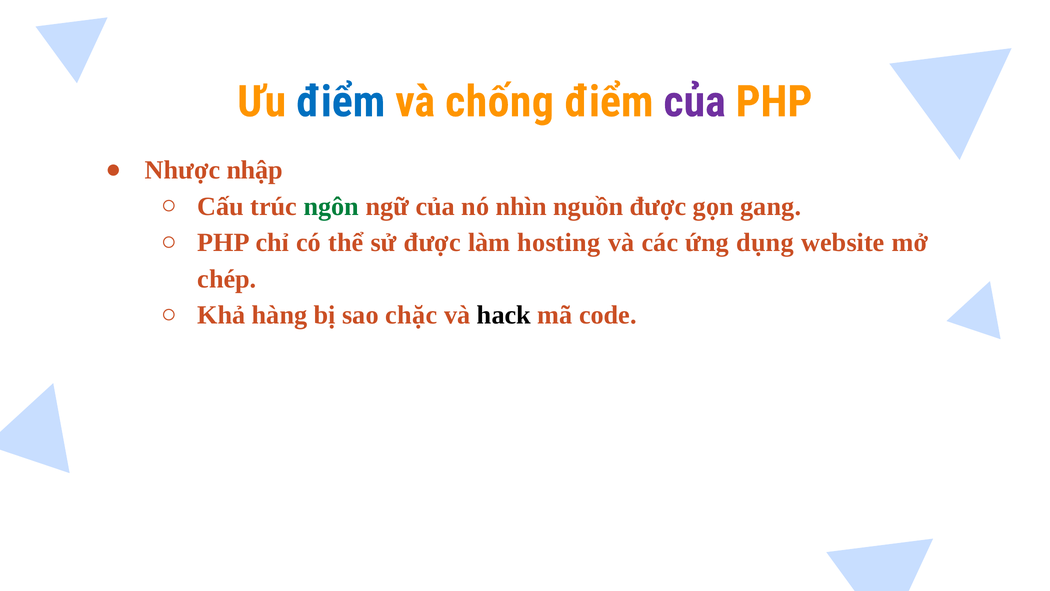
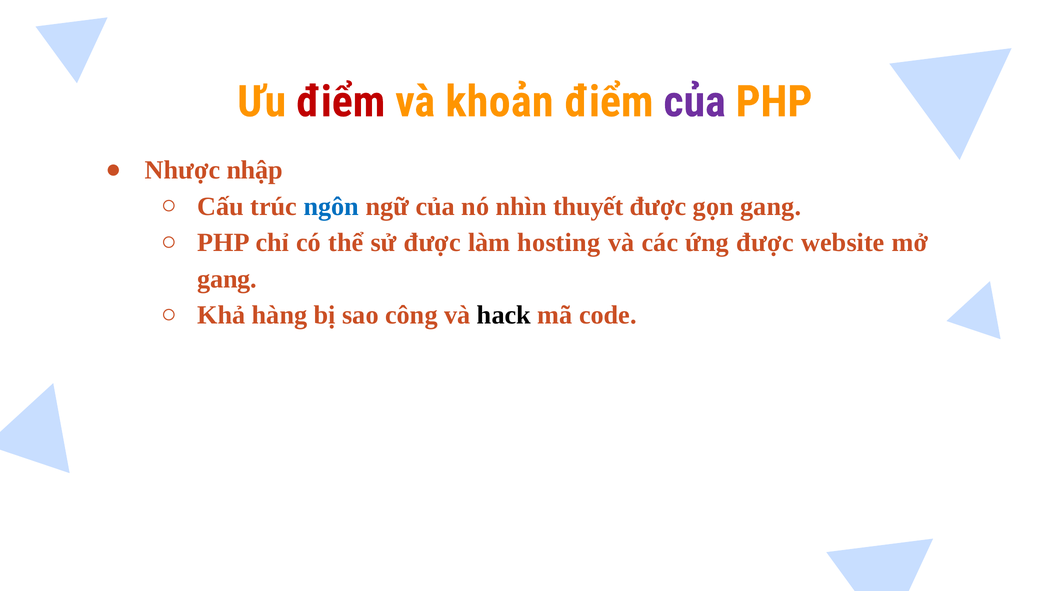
điểm colour: blue -> red (341, 102)
chống: chống -> khoản (499, 102)
ngôn colour: green -> blue (331, 206)
nguồn: nguồn -> thuyết (588, 206)
ứng dụng: dụng -> được (765, 243)
chép: chép -> gang (227, 279)
chặc: chặc -> công (411, 315)
